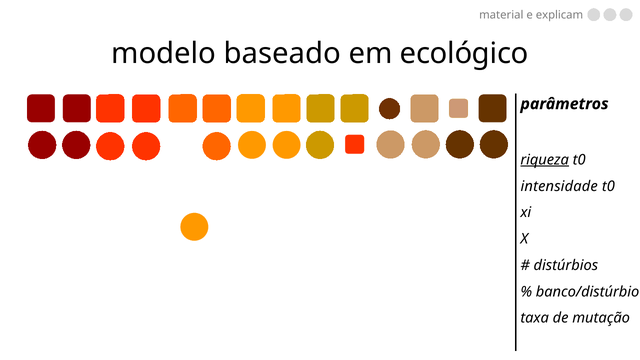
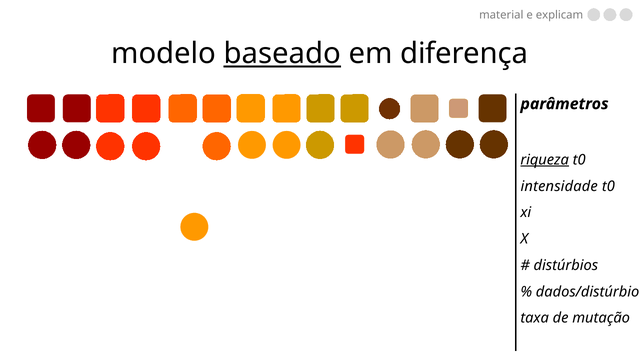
baseado underline: none -> present (282, 54)
ecológico: ecológico -> diferença (464, 54)
banco/distúrbio: banco/distúrbio -> dados/distúrbio (588, 292)
